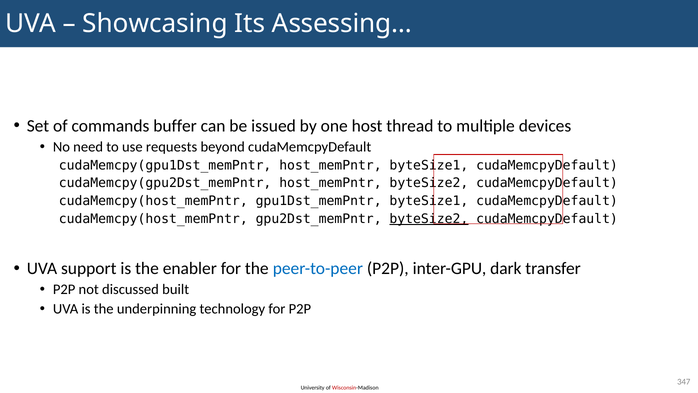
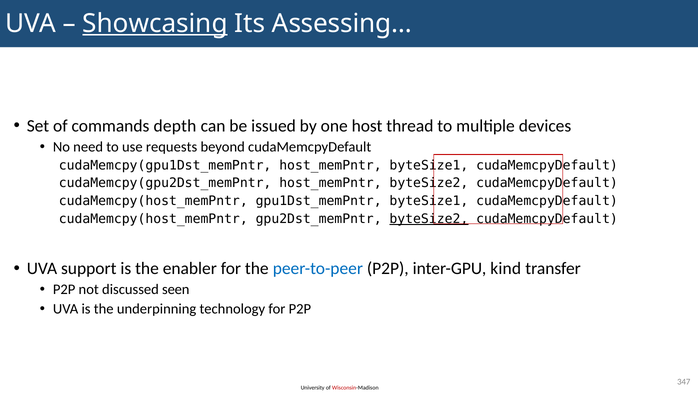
Showcasing underline: none -> present (155, 23)
buffer: buffer -> depth (175, 126)
dark: dark -> kind (506, 268)
built: built -> seen (176, 289)
